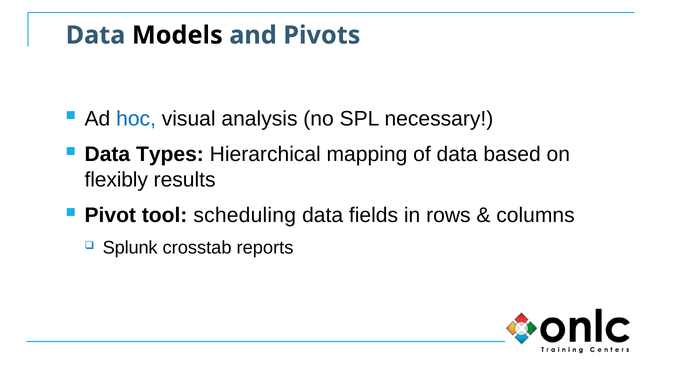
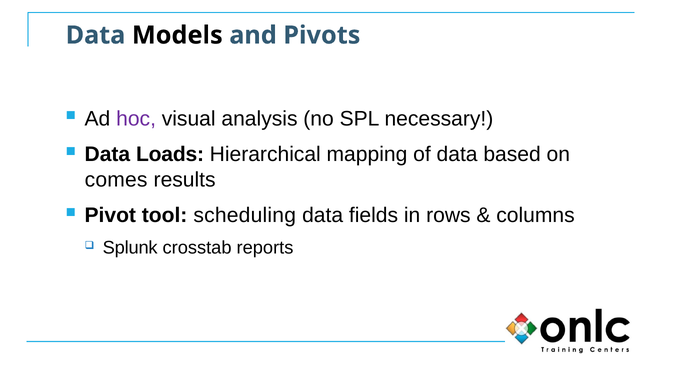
hoc colour: blue -> purple (136, 119)
Types: Types -> Loads (170, 154)
flexibly: flexibly -> comes (116, 180)
